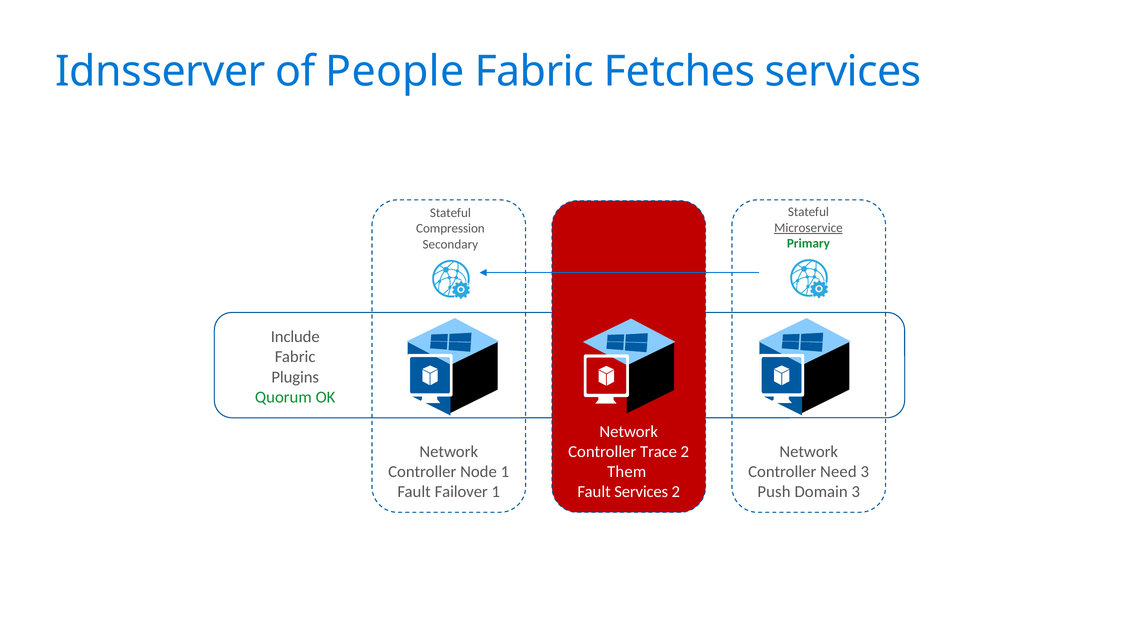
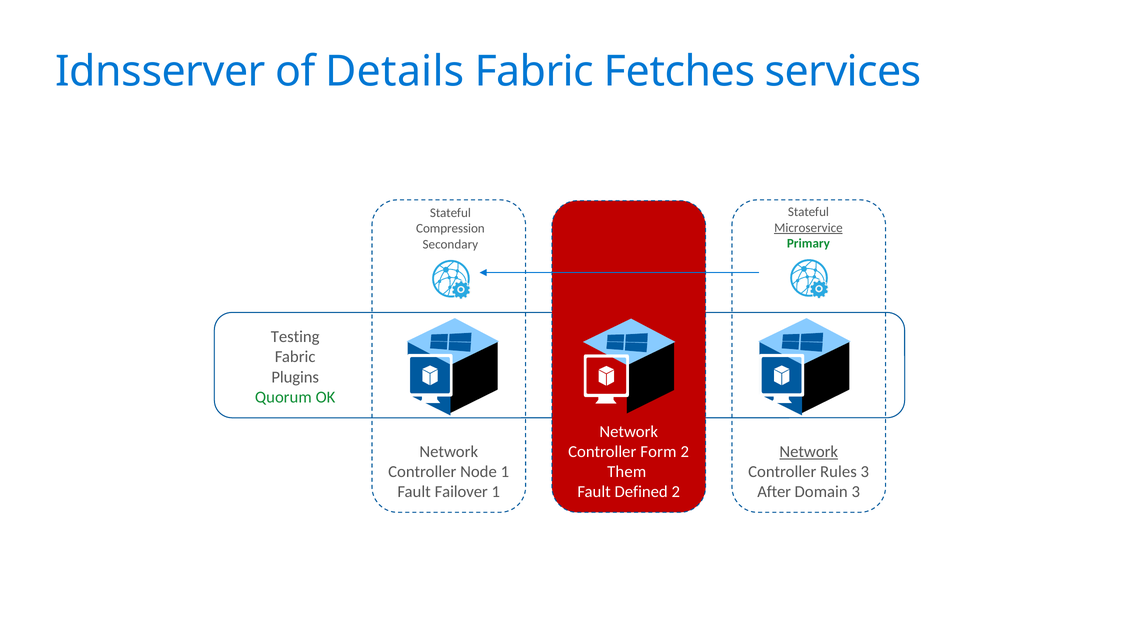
People: People -> Details (395, 72)
Include: Include -> Testing (295, 337)
Trace: Trace -> Form (658, 452)
Network underline: none -> present (809, 452)
Need: Need -> Rules (838, 472)
Fault Services: Services -> Defined (641, 492)
Push: Push -> After (774, 492)
